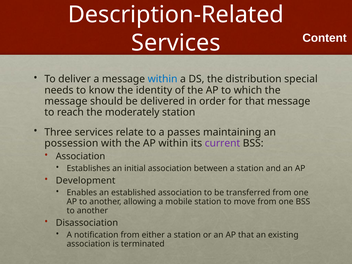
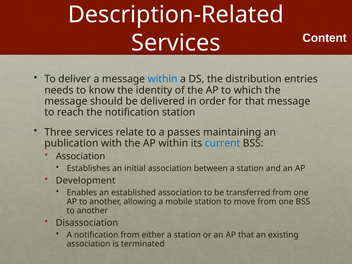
special: special -> entries (301, 79)
the moderately: moderately -> notification (132, 112)
possession: possession -> publication (71, 143)
current colour: purple -> blue (222, 143)
